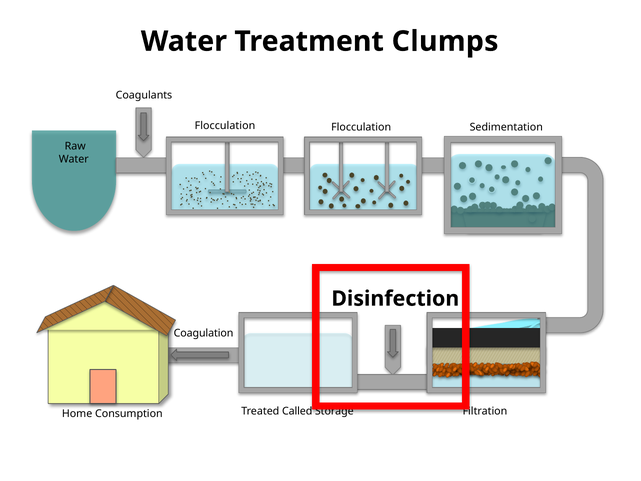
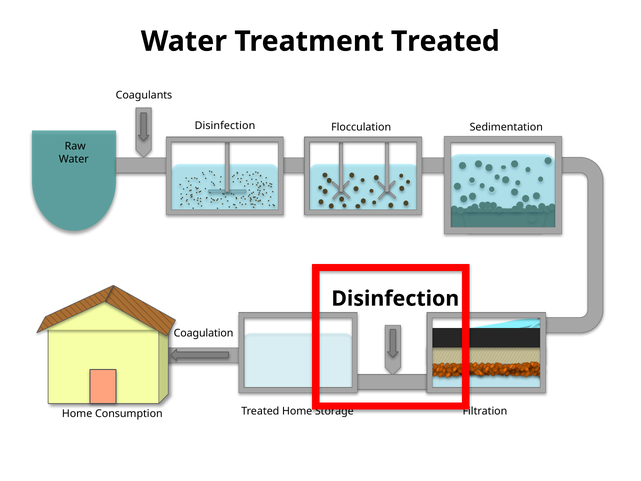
Treatment Clumps: Clumps -> Treated (445, 41)
Flocculation: Flocculation -> Disinfection (225, 126)
Treated Called: Called -> Home (297, 411)
